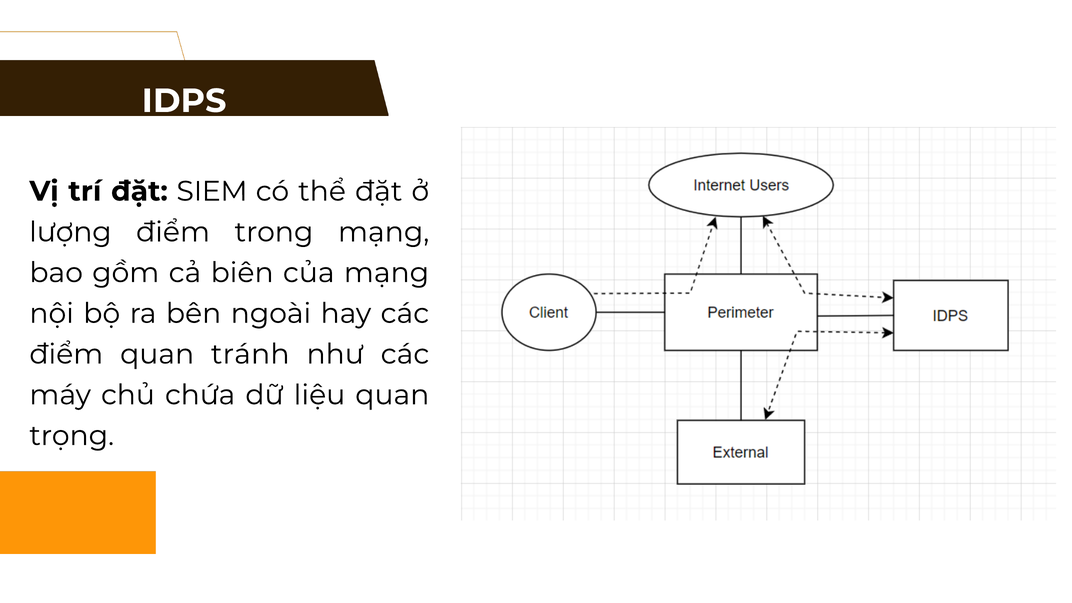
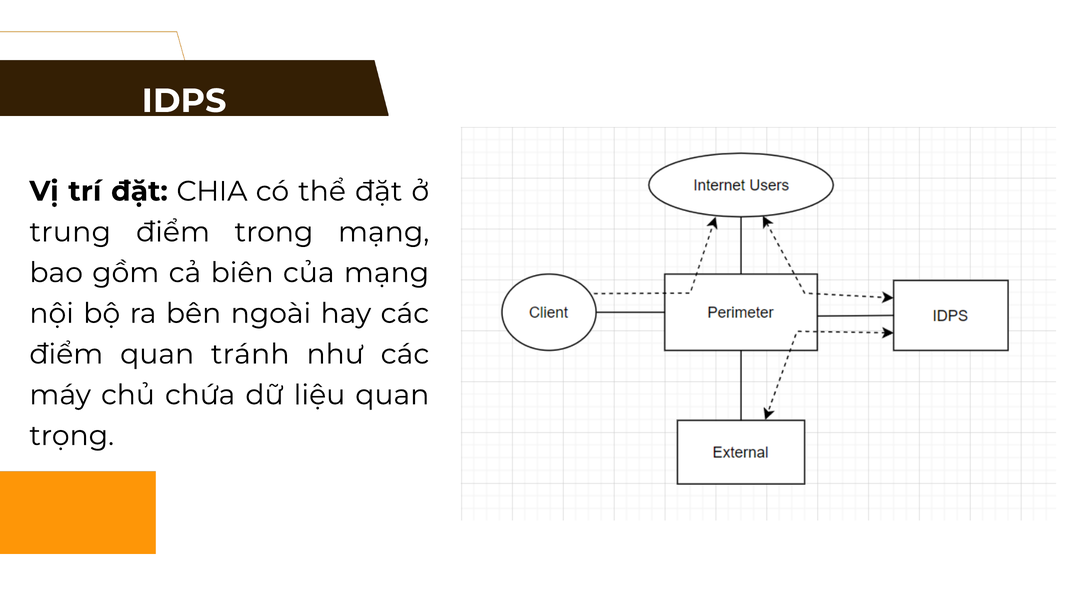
SIEM: SIEM -> CHIA (212, 191)
lượng: lượng -> trung (70, 232)
